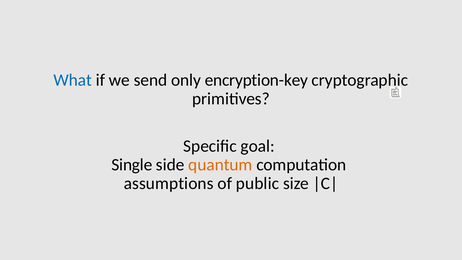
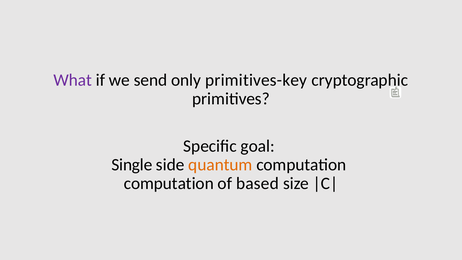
What colour: blue -> purple (73, 80)
encryption-key: encryption-key -> primitives-key (256, 80)
assumptions: assumptions -> computation (169, 183)
public: public -> based (258, 183)
